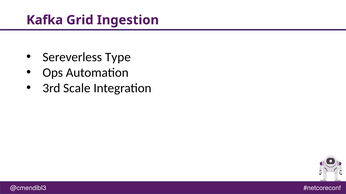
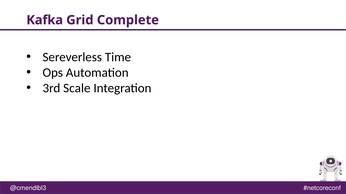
Ingestion: Ingestion -> Complete (128, 20)
Type: Type -> Time (118, 57)
